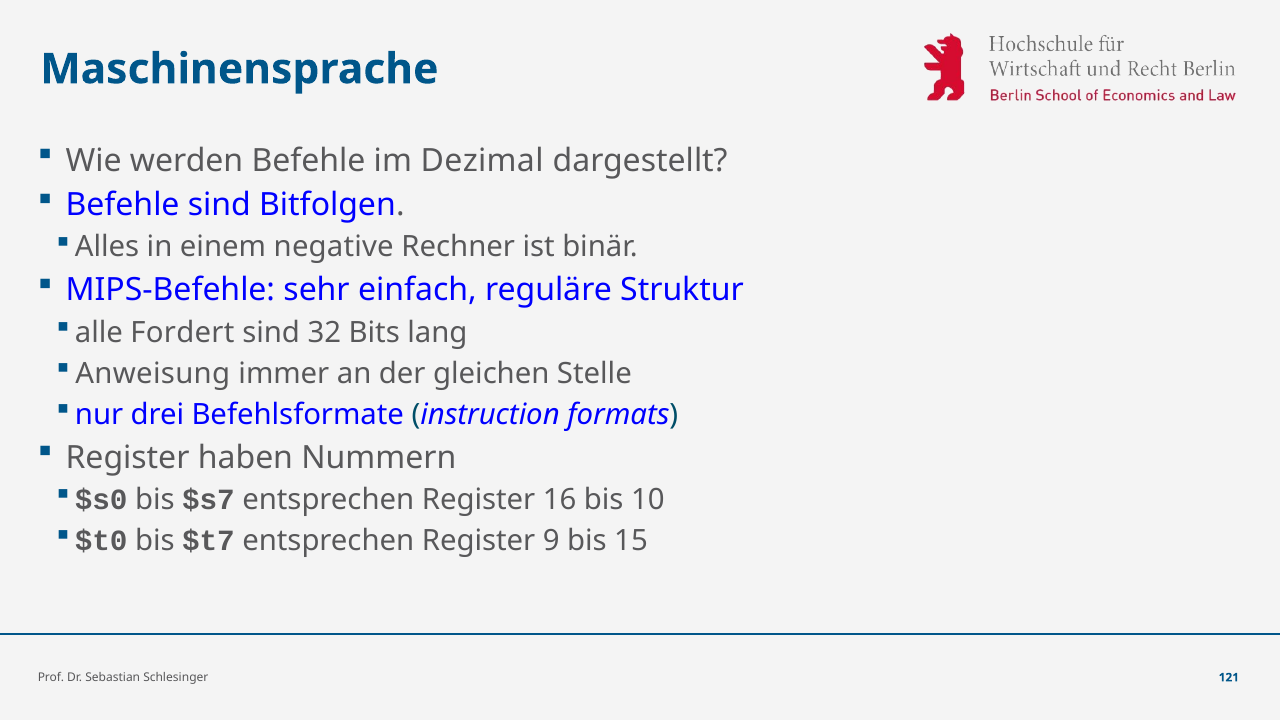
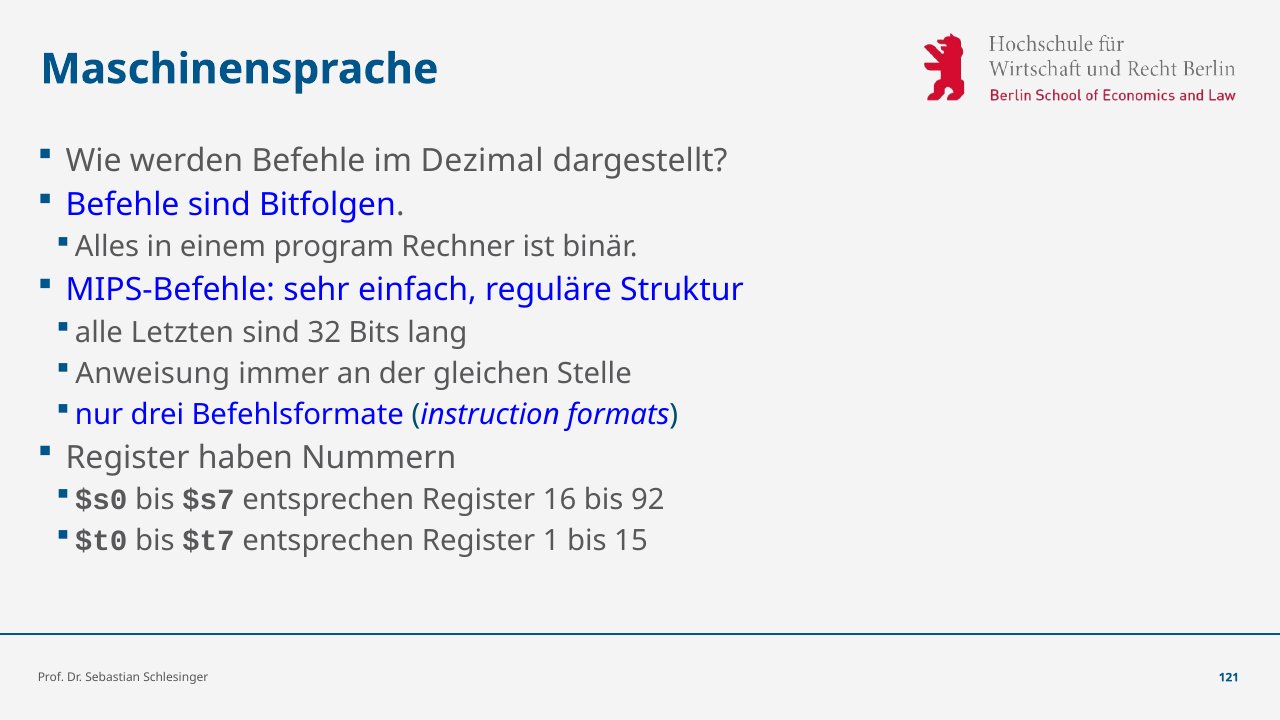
negative: negative -> program (334, 247)
Fordert: Fordert -> Letzten (182, 333)
10: 10 -> 92 (648, 500)
9: 9 -> 1 (551, 541)
